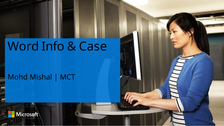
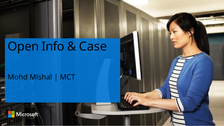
Word: Word -> Open (23, 47)
